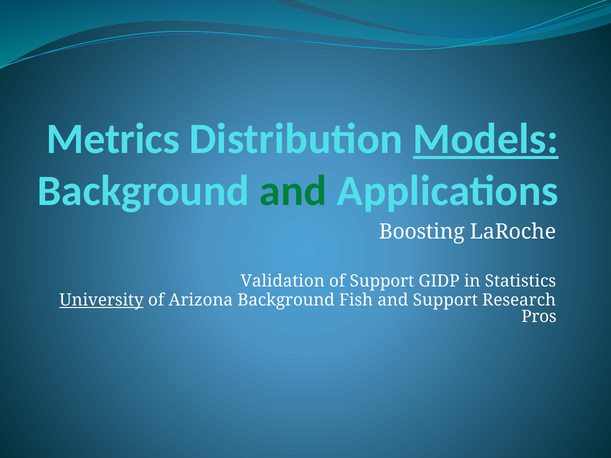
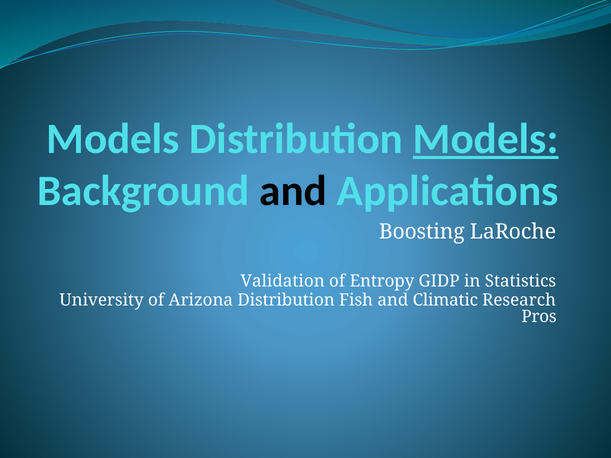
Metrics: Metrics -> Models (113, 139)
and colour: green -> black (293, 191)
of Support: Support -> Entropy (382, 281)
University underline: present -> none (102, 300)
Arizona Background: Background -> Distribution (286, 300)
and Support: Support -> Climatic (445, 300)
